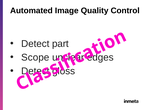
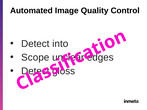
part: part -> into (60, 44)
